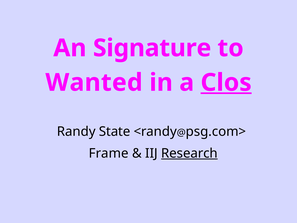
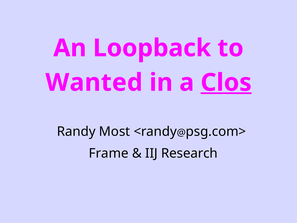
Signature: Signature -> Loopback (152, 48)
State: State -> Most (115, 131)
Research underline: present -> none (189, 153)
